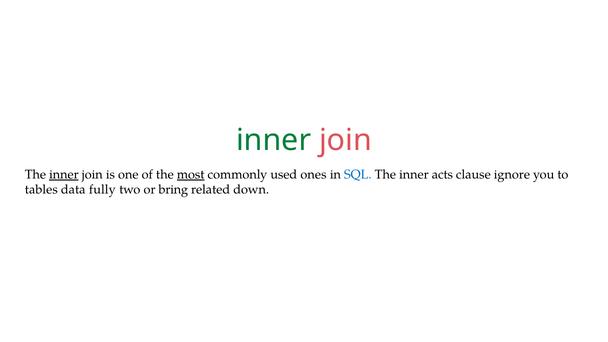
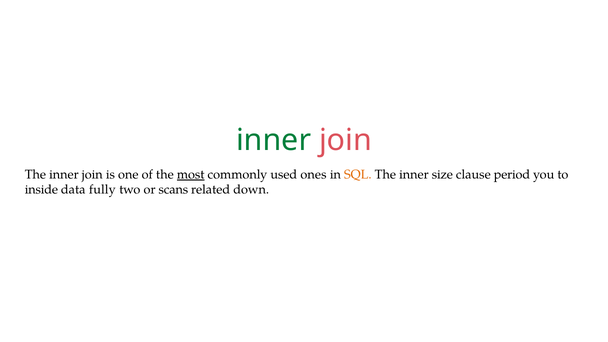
inner underline: present -> none (64, 174)
SQL colour: blue -> orange (358, 174)
acts: acts -> size (442, 174)
ignore: ignore -> period (512, 174)
tables: tables -> inside (41, 190)
bring: bring -> scans (173, 190)
